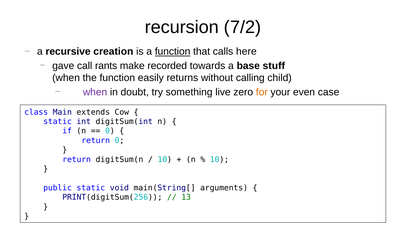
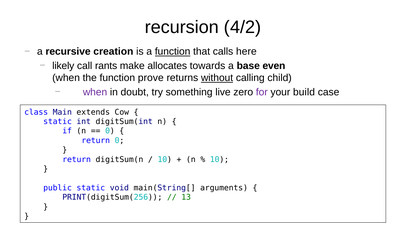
7/2: 7/2 -> 4/2 (243, 27)
gave: gave -> likely (63, 66)
recorded: recorded -> allocates (167, 66)
stuff: stuff -> even (274, 66)
easily: easily -> prove (151, 78)
without underline: none -> present (217, 78)
for colour: orange -> purple (262, 92)
even: even -> build (304, 92)
